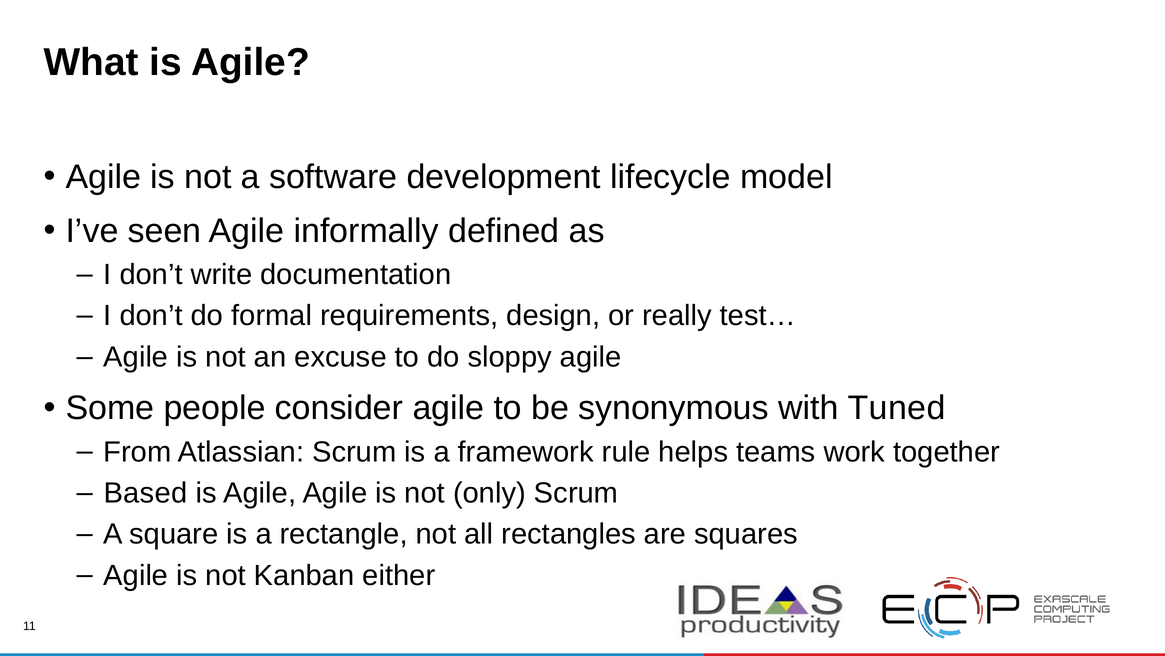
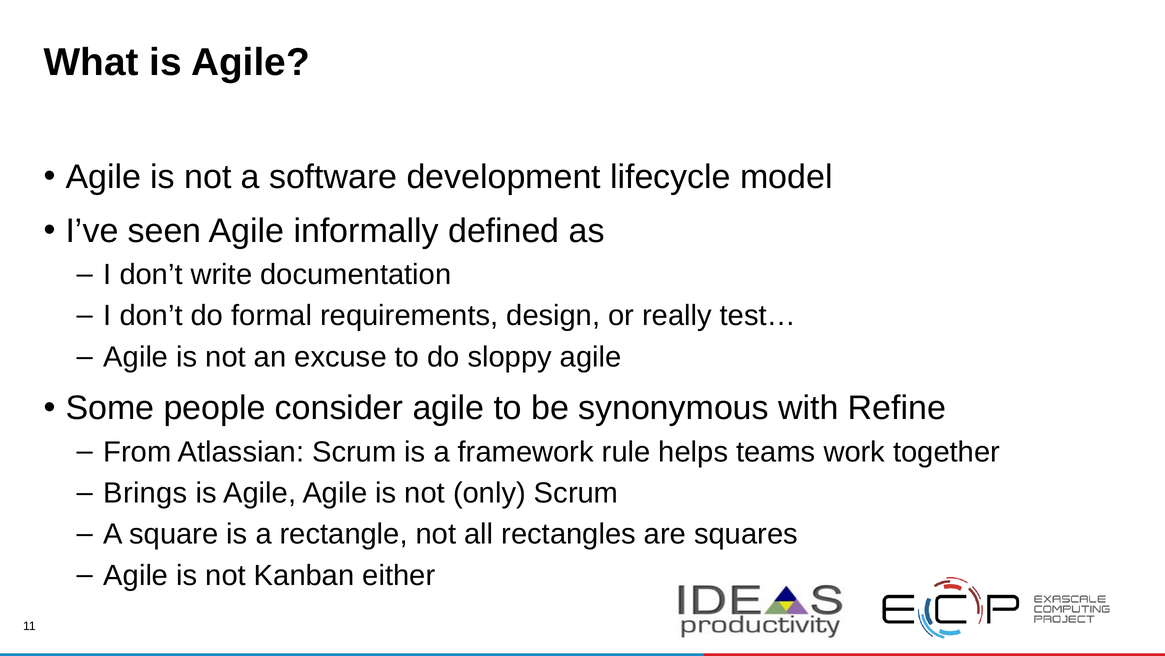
Tuned: Tuned -> Refine (897, 408)
Based: Based -> Brings (145, 493)
